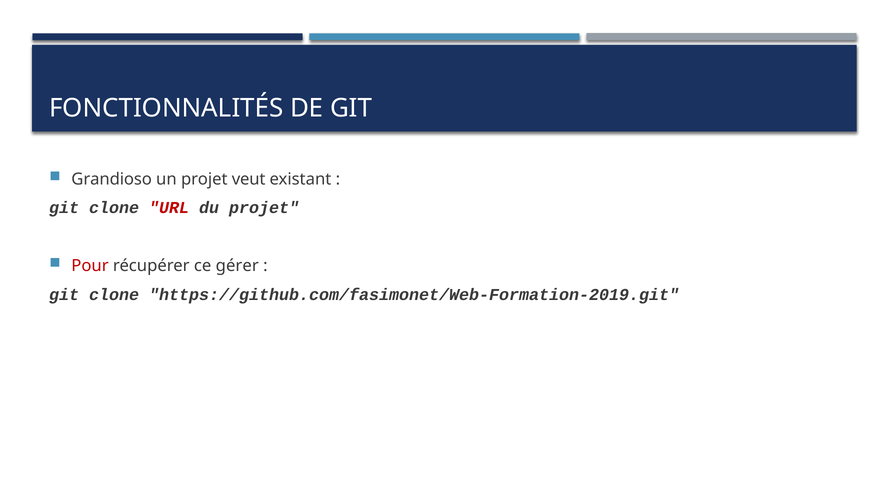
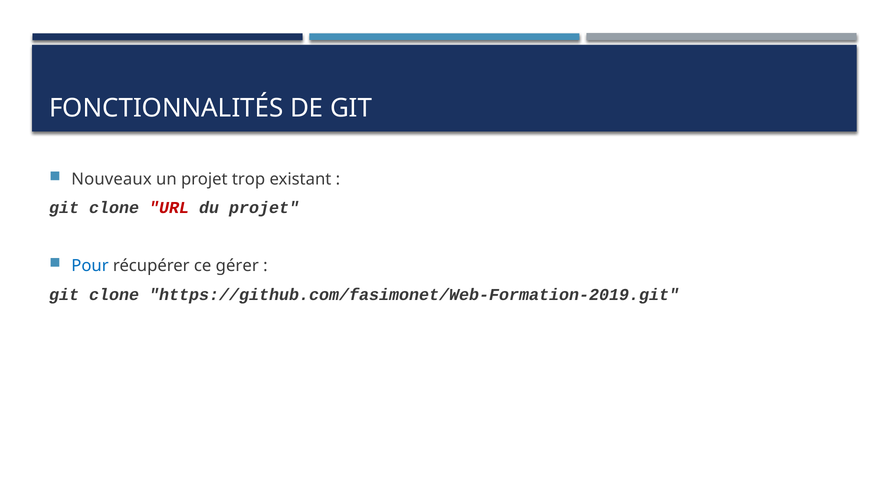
Grandioso: Grandioso -> Nouveaux (112, 179)
veut: veut -> trop (249, 179)
Pour colour: red -> blue (90, 266)
